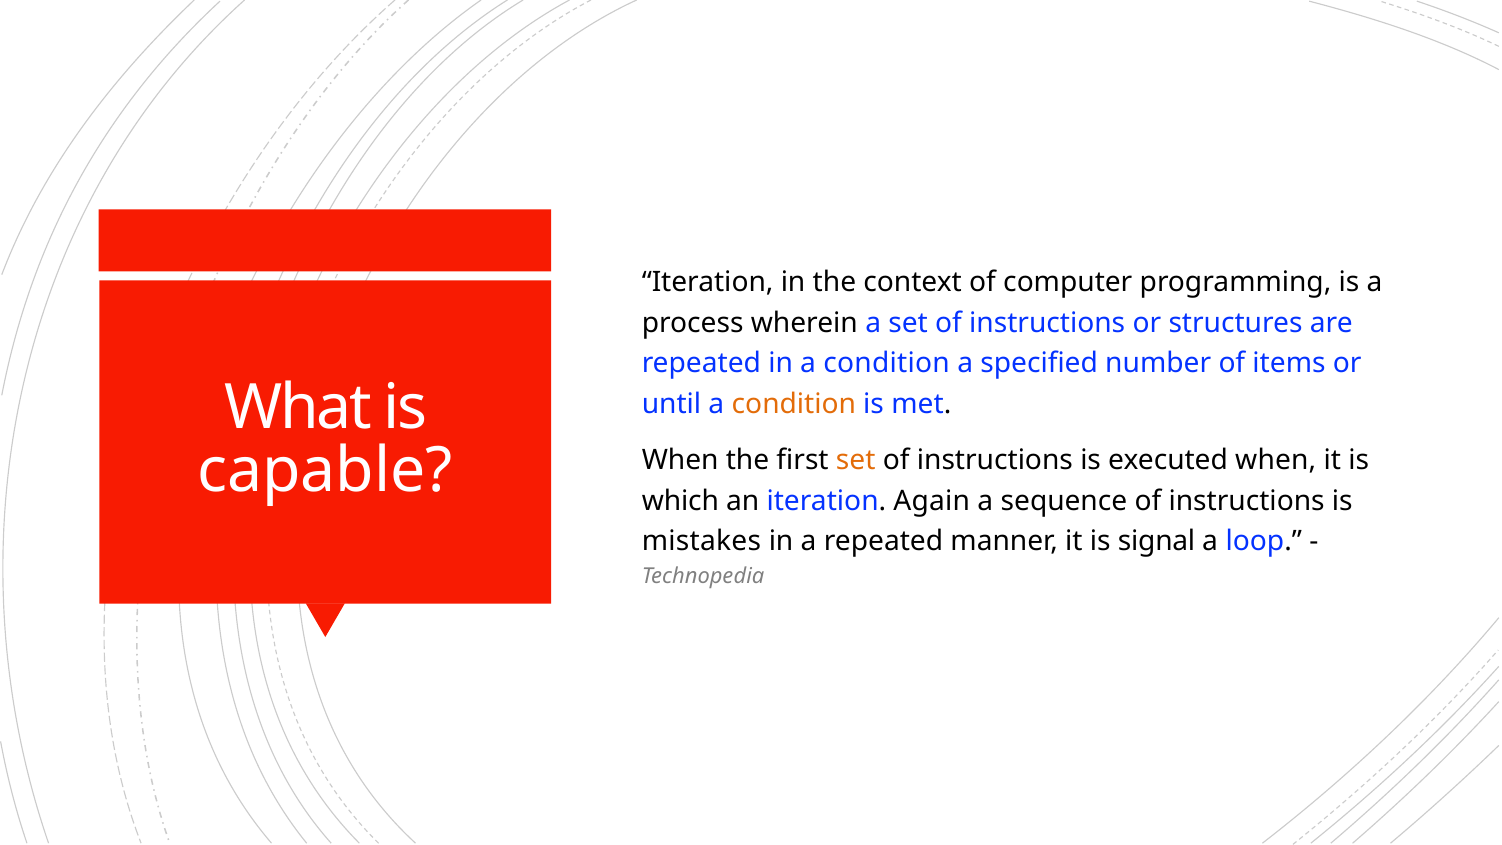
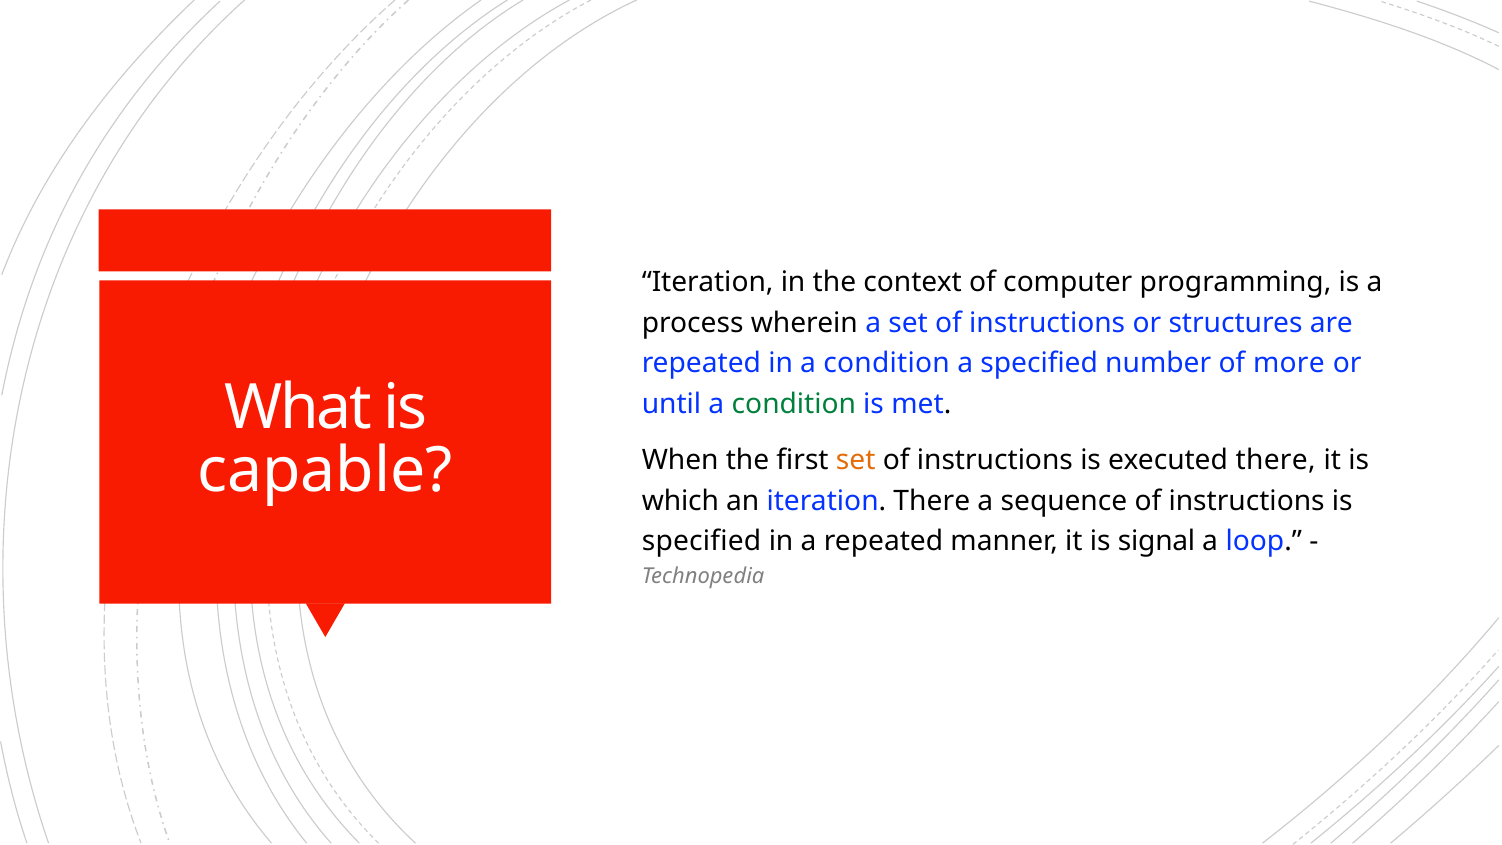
items: items -> more (1289, 363)
condition colour: orange -> green (794, 404)
executed when: when -> there (1276, 460)
iteration Again: Again -> There (932, 501)
mistakes: mistakes -> specified (702, 541)
